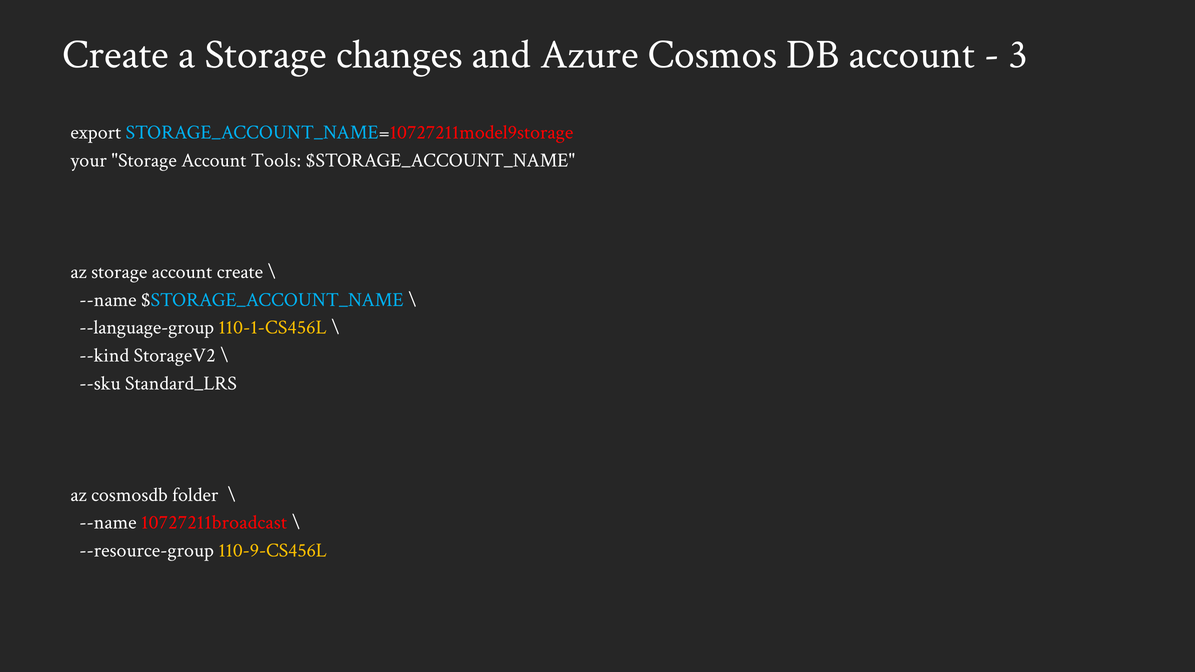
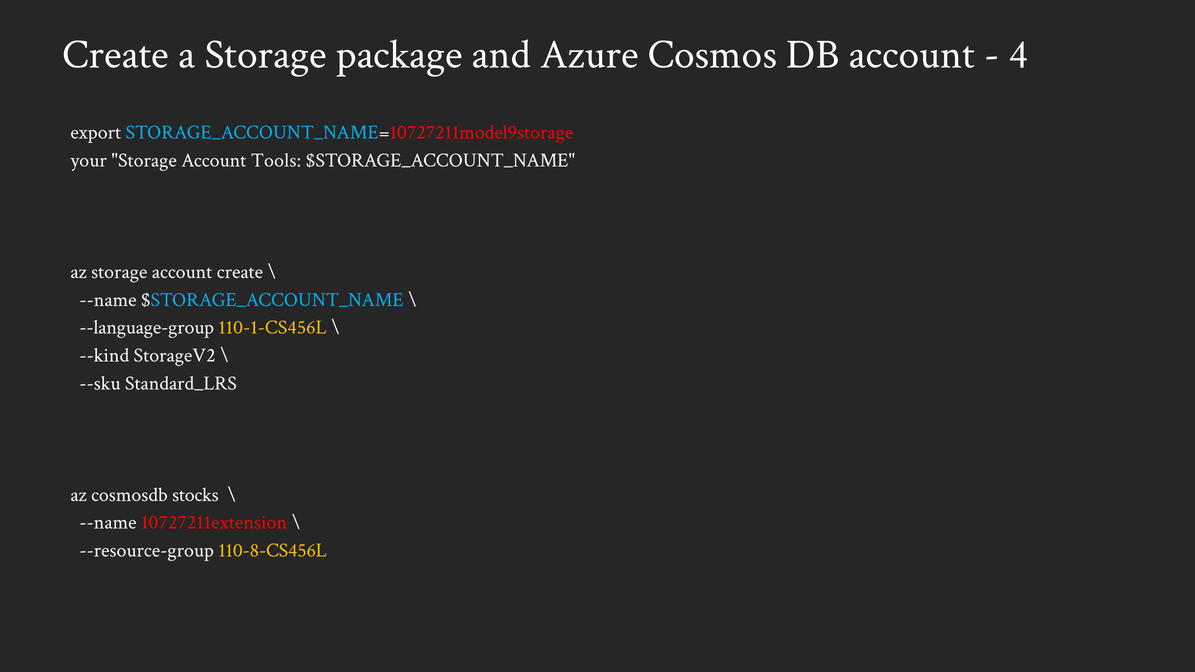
changes: changes -> package (399, 54)
3: 3 -> 4 (1019, 54)
folder: folder -> stocks (195, 495)
10727211broadcast: 10727211broadcast -> 10727211extension (214, 523)
110-9-CS456L: 110-9-CS456L -> 110-8-CS456L (273, 550)
